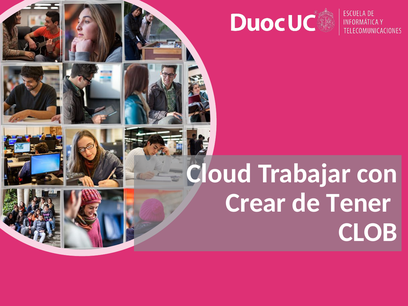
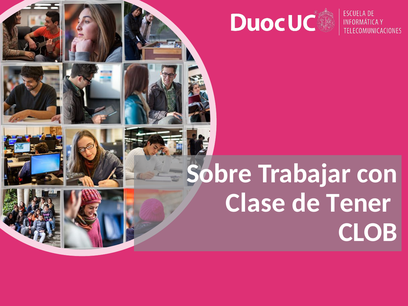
Cloud: Cloud -> Sobre (219, 174)
Crear: Crear -> Clase (256, 203)
